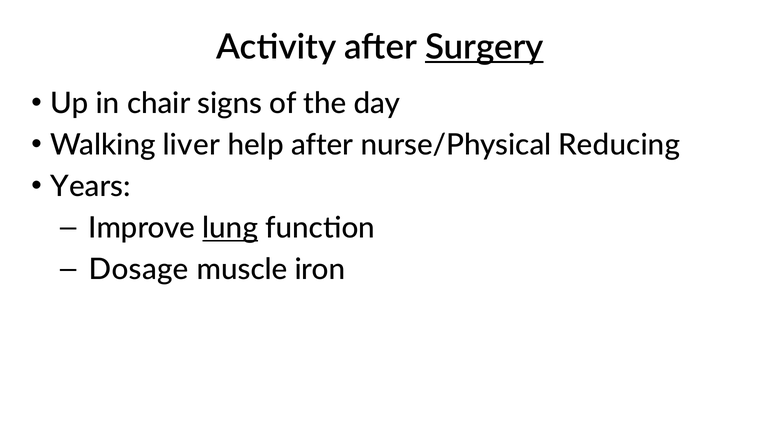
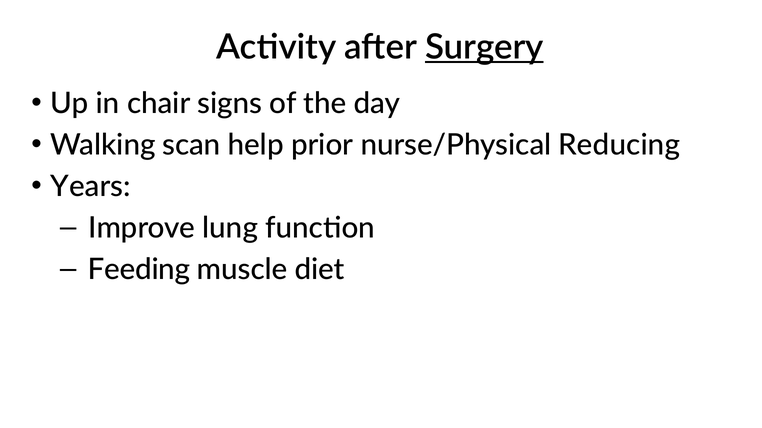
liver: liver -> scan (191, 145)
help after: after -> prior (322, 145)
lung underline: present -> none (230, 228)
Dosage: Dosage -> Feeding (139, 270)
iron: iron -> diet (320, 270)
